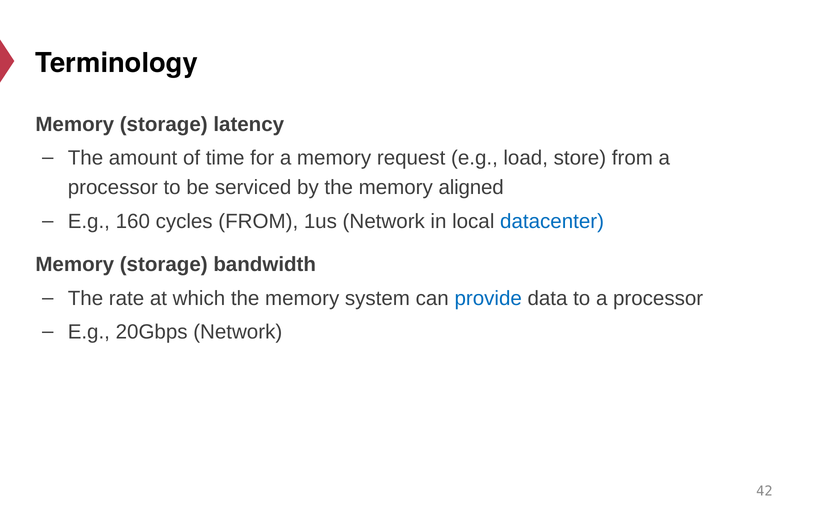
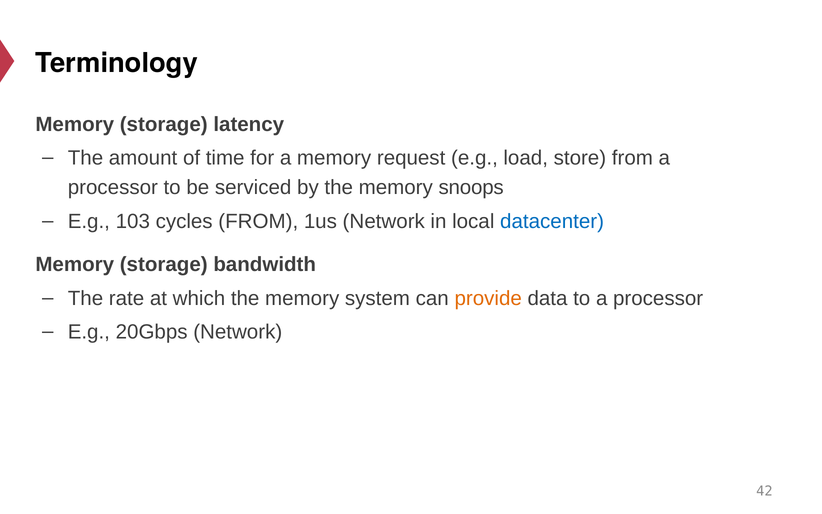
aligned: aligned -> snoops (471, 188)
160: 160 -> 103 (133, 221)
provide colour: blue -> orange (488, 298)
